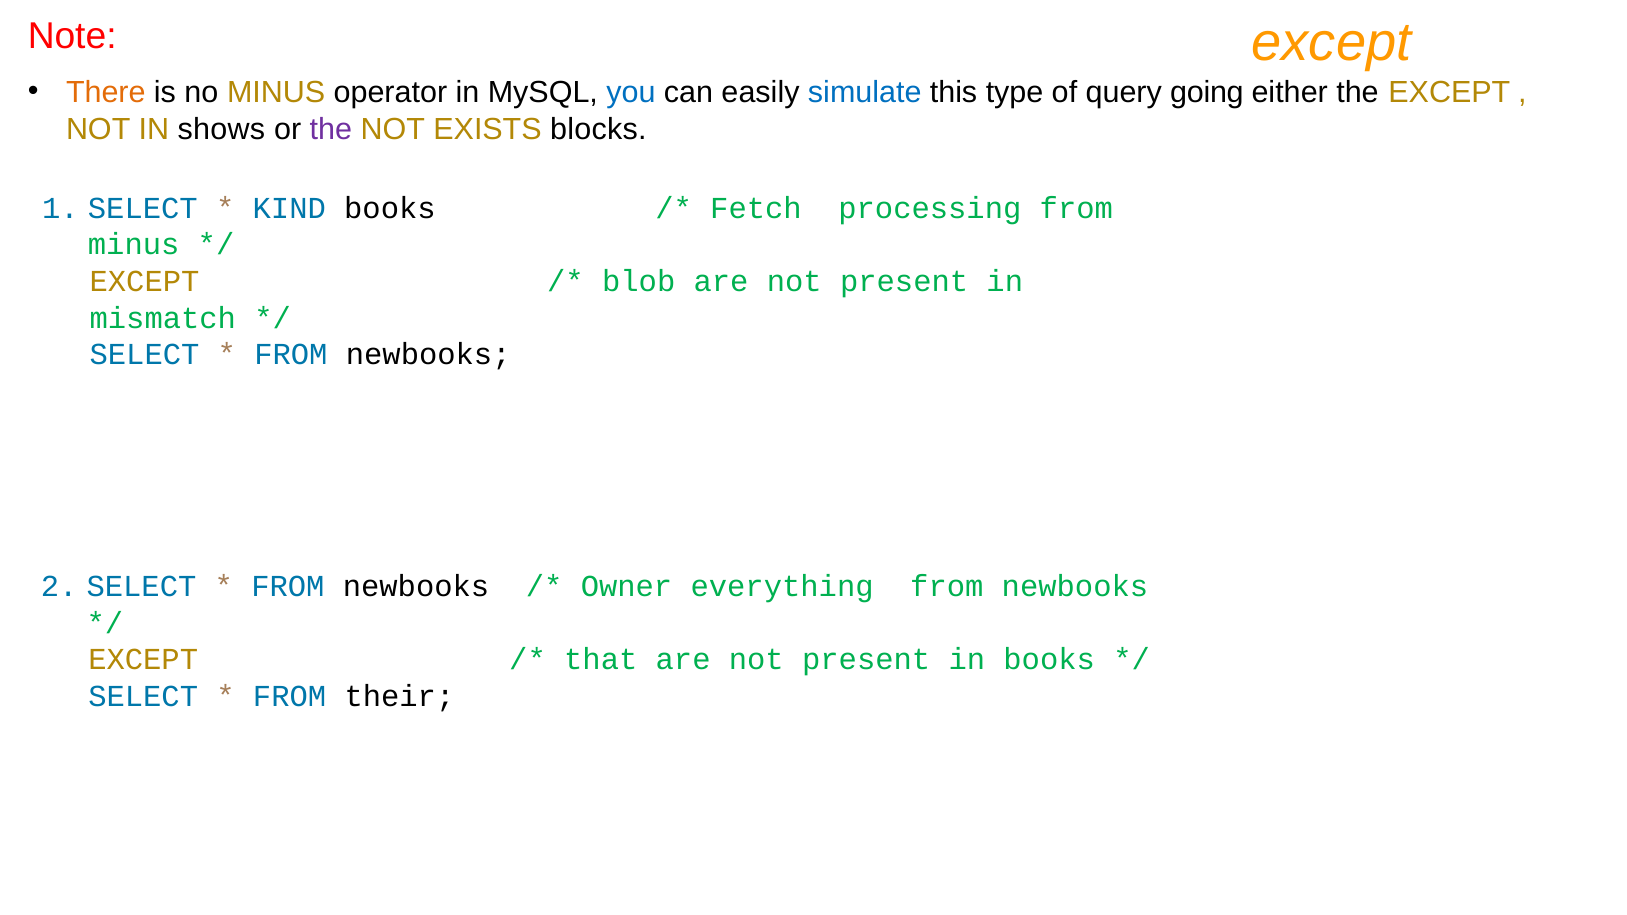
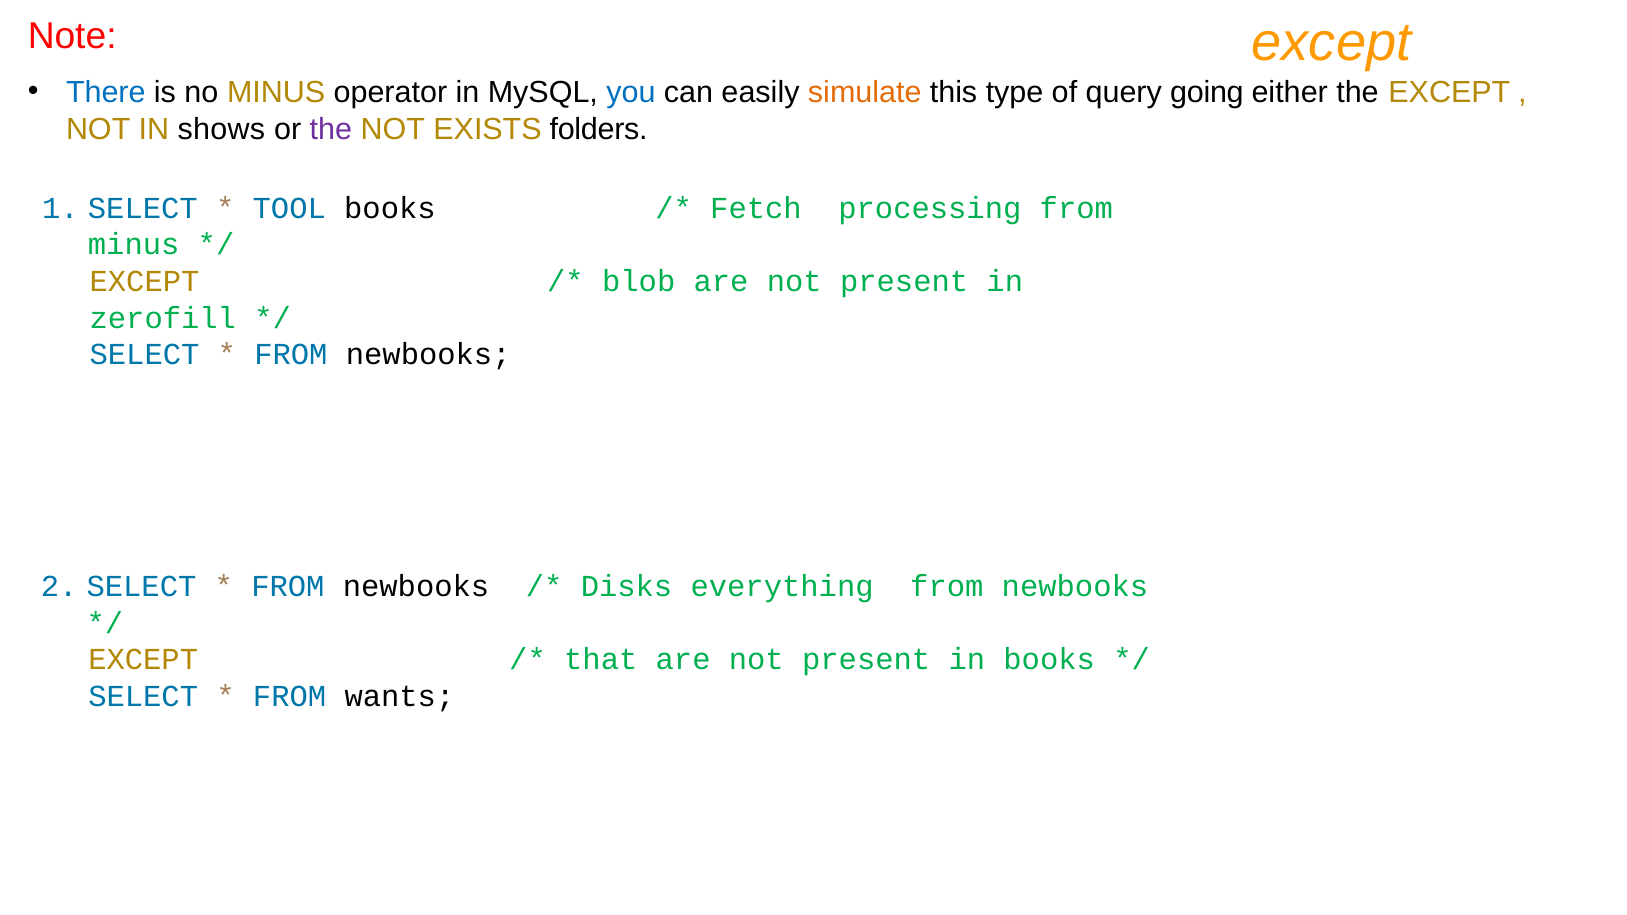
There colour: orange -> blue (106, 92)
simulate colour: blue -> orange (865, 92)
blocks: blocks -> folders (599, 129)
KIND: KIND -> TOOL (289, 208)
mismatch: mismatch -> zerofill (163, 318)
Owner: Owner -> Disks (627, 587)
their: their -> wants (399, 696)
